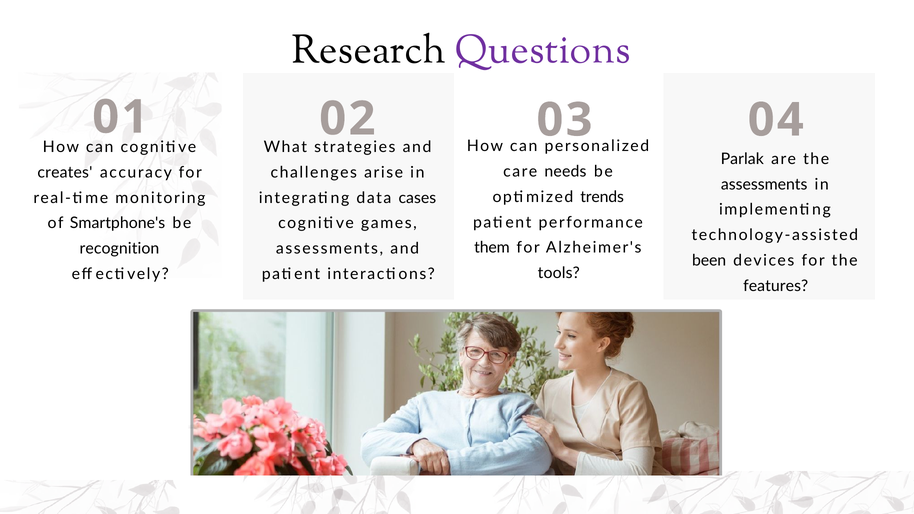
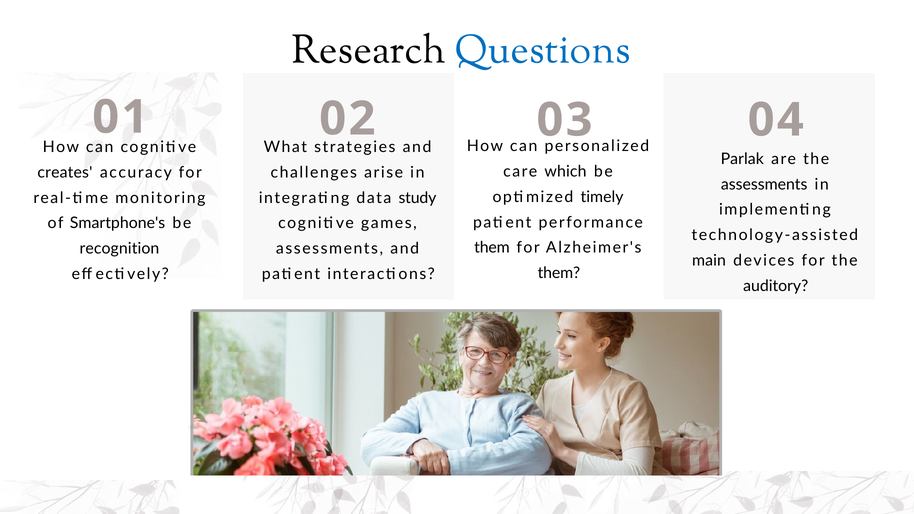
Questions colour: purple -> blue (543, 50)
needs: needs -> which (565, 172)
trends: trends -> timely (602, 197)
cases: cases -> study (417, 198)
been: been -> main (709, 261)
tools: tools -> them (559, 273)
features: features -> auditory (776, 286)
